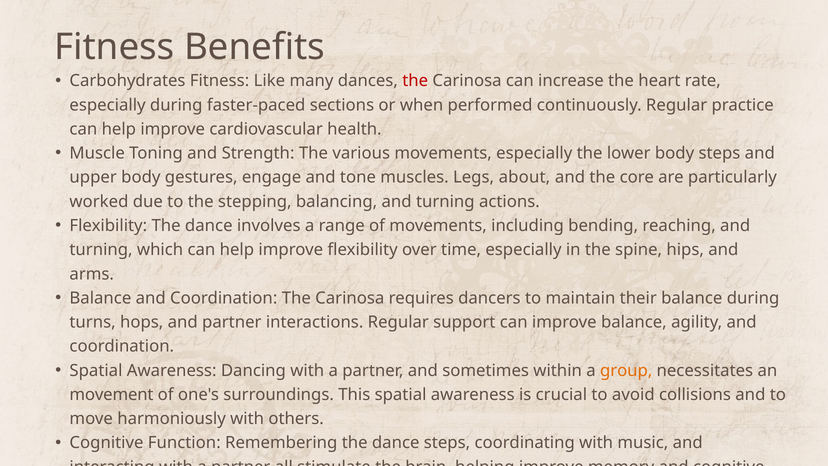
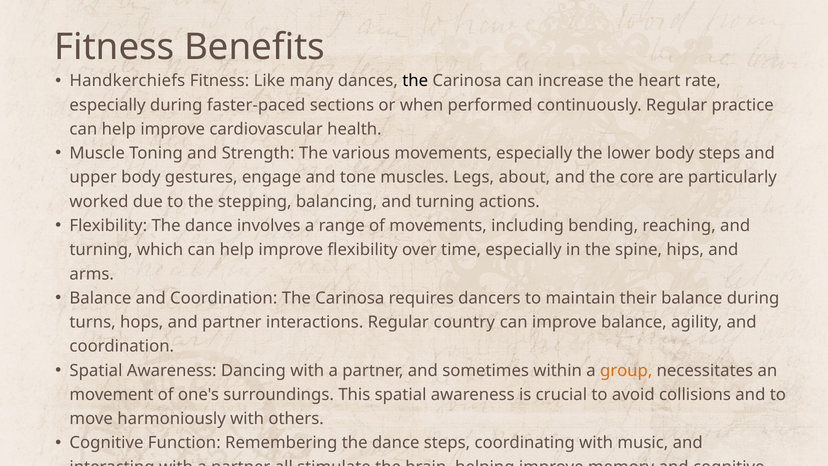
Carbohydrates: Carbohydrates -> Handkerchiefs (127, 81)
the colour: red -> black (415, 81)
support: support -> country (464, 322)
